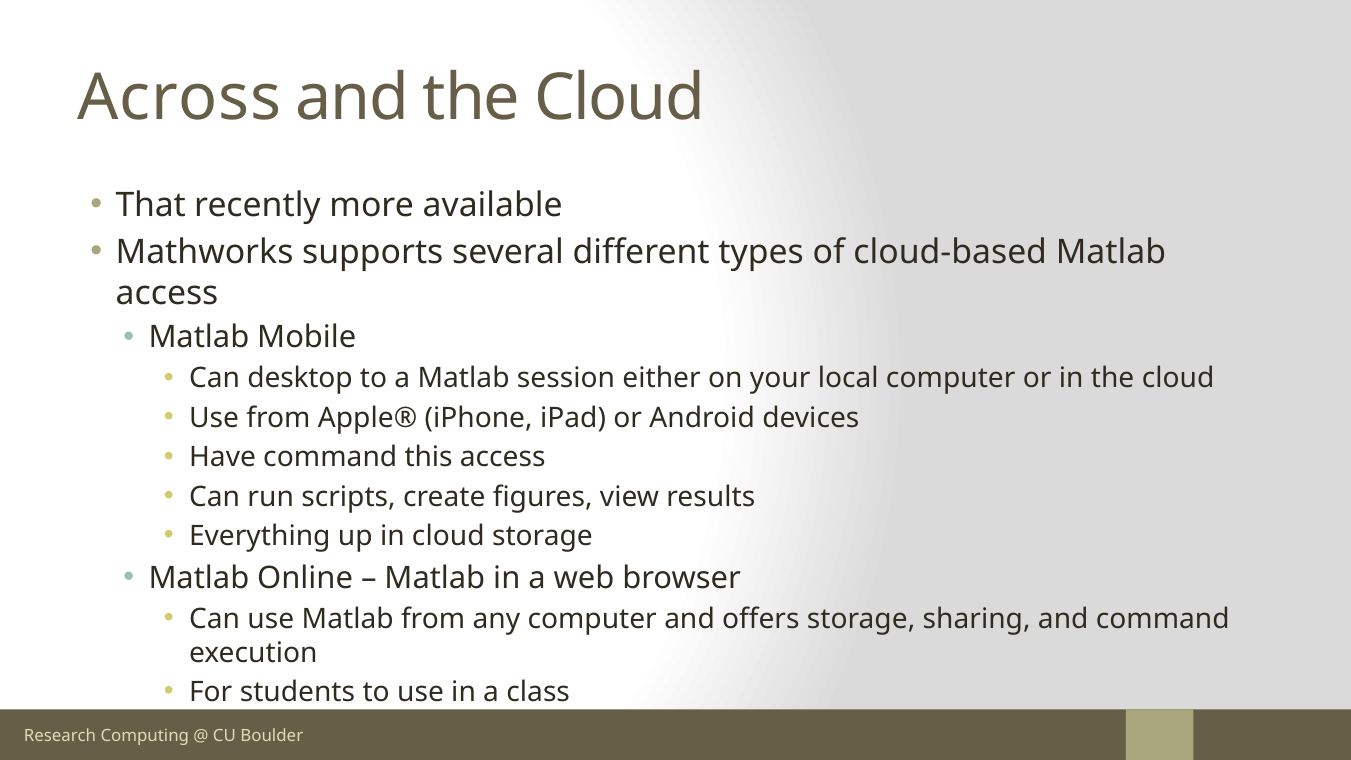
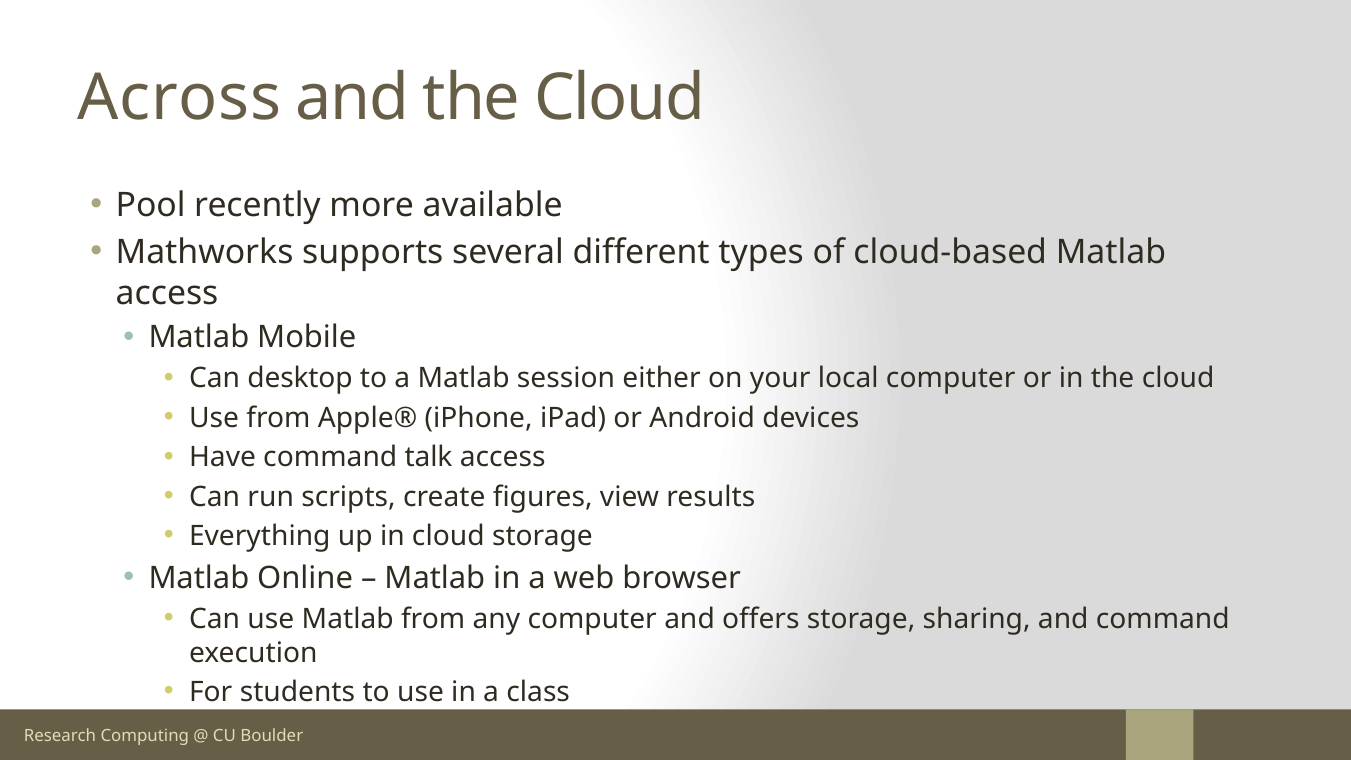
That: That -> Pool (151, 205)
this: this -> talk (429, 457)
